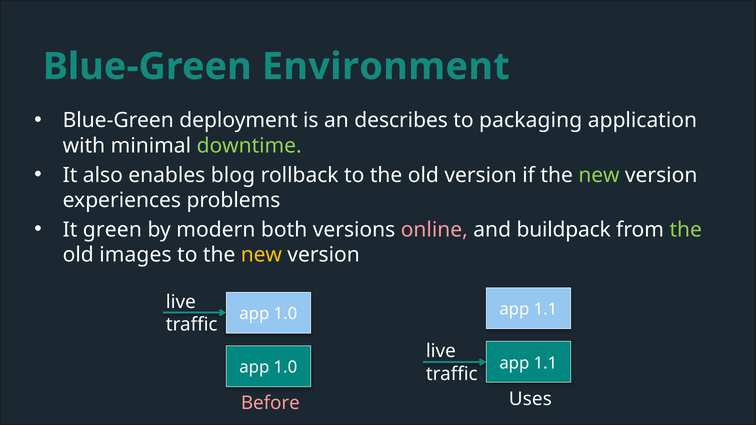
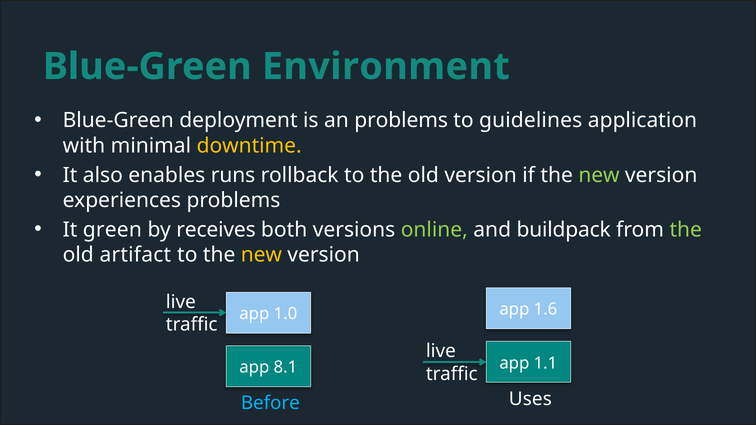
an describes: describes -> problems (401, 121)
packaging: packaging -> guidelines (531, 121)
downtime colour: light green -> yellow (249, 146)
blog: blog -> runs (233, 175)
modern: modern -> receives (216, 230)
online colour: pink -> light green (434, 230)
images: images -> artifact (135, 255)
1.1: 1.1 -> 1.6 (545, 310)
1.0: 1.0 -> 8.1 (285, 368)
Before colour: pink -> light blue (270, 403)
